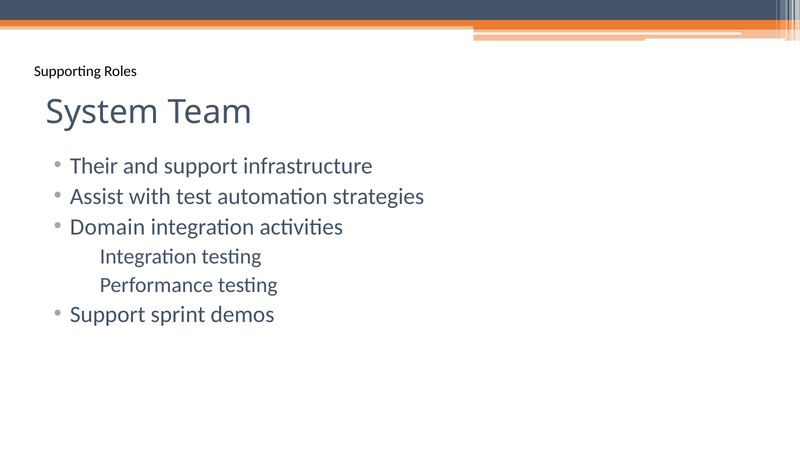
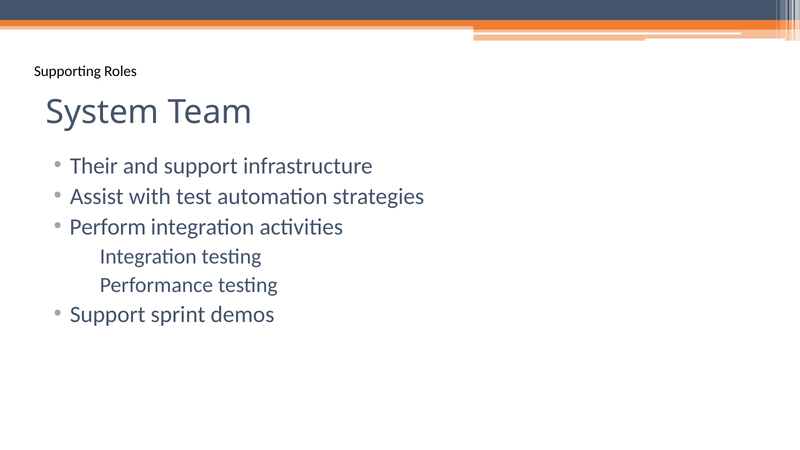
Domain: Domain -> Perform (108, 227)
